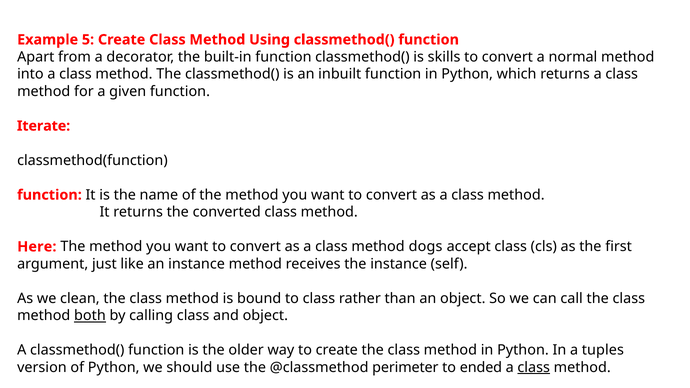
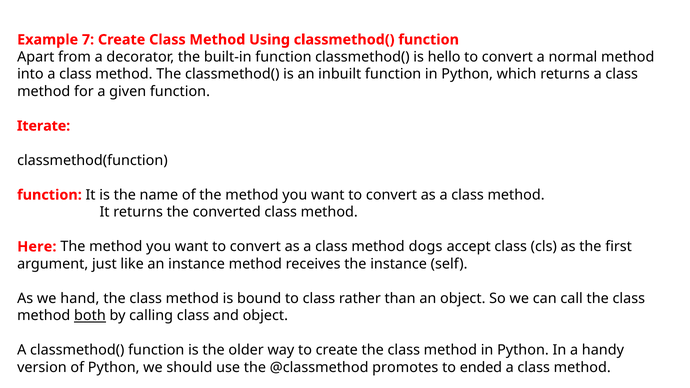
5: 5 -> 7 (88, 40)
skills: skills -> hello (444, 57)
clean: clean -> hand (80, 299)
tuples: tuples -> handy (603, 350)
perimeter: perimeter -> promotes (405, 368)
class underline: present -> none (534, 368)
